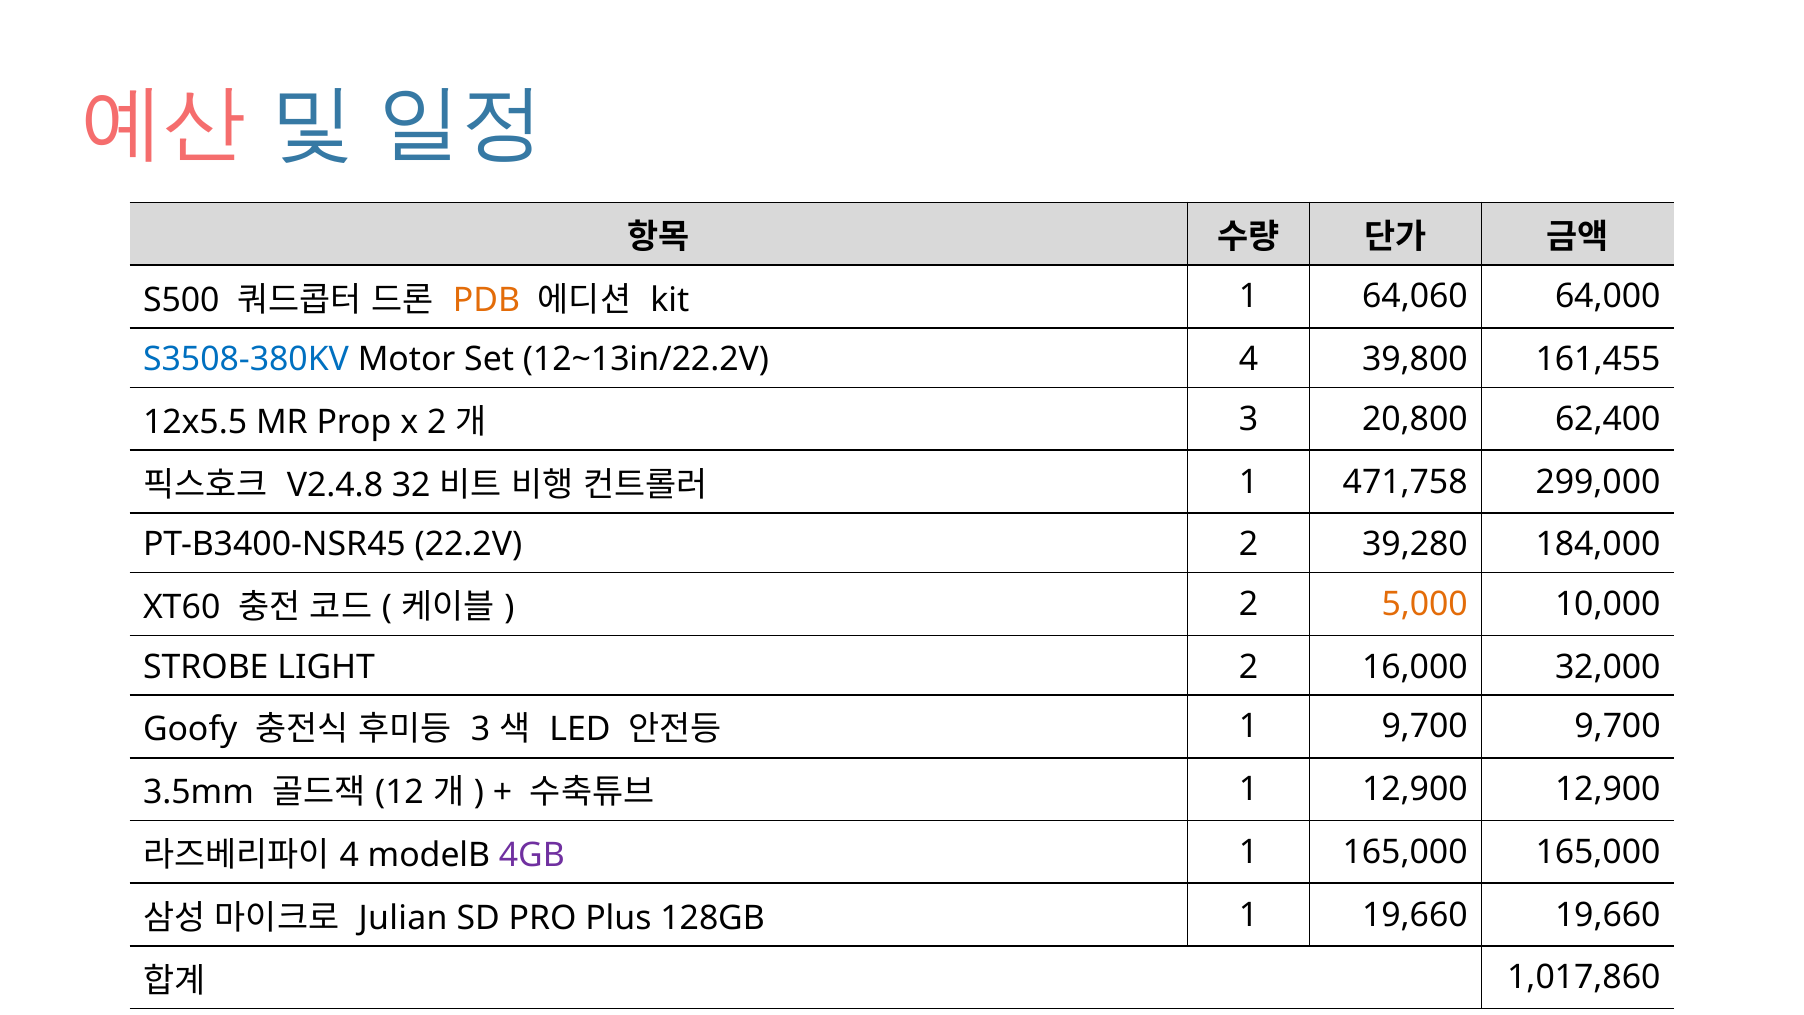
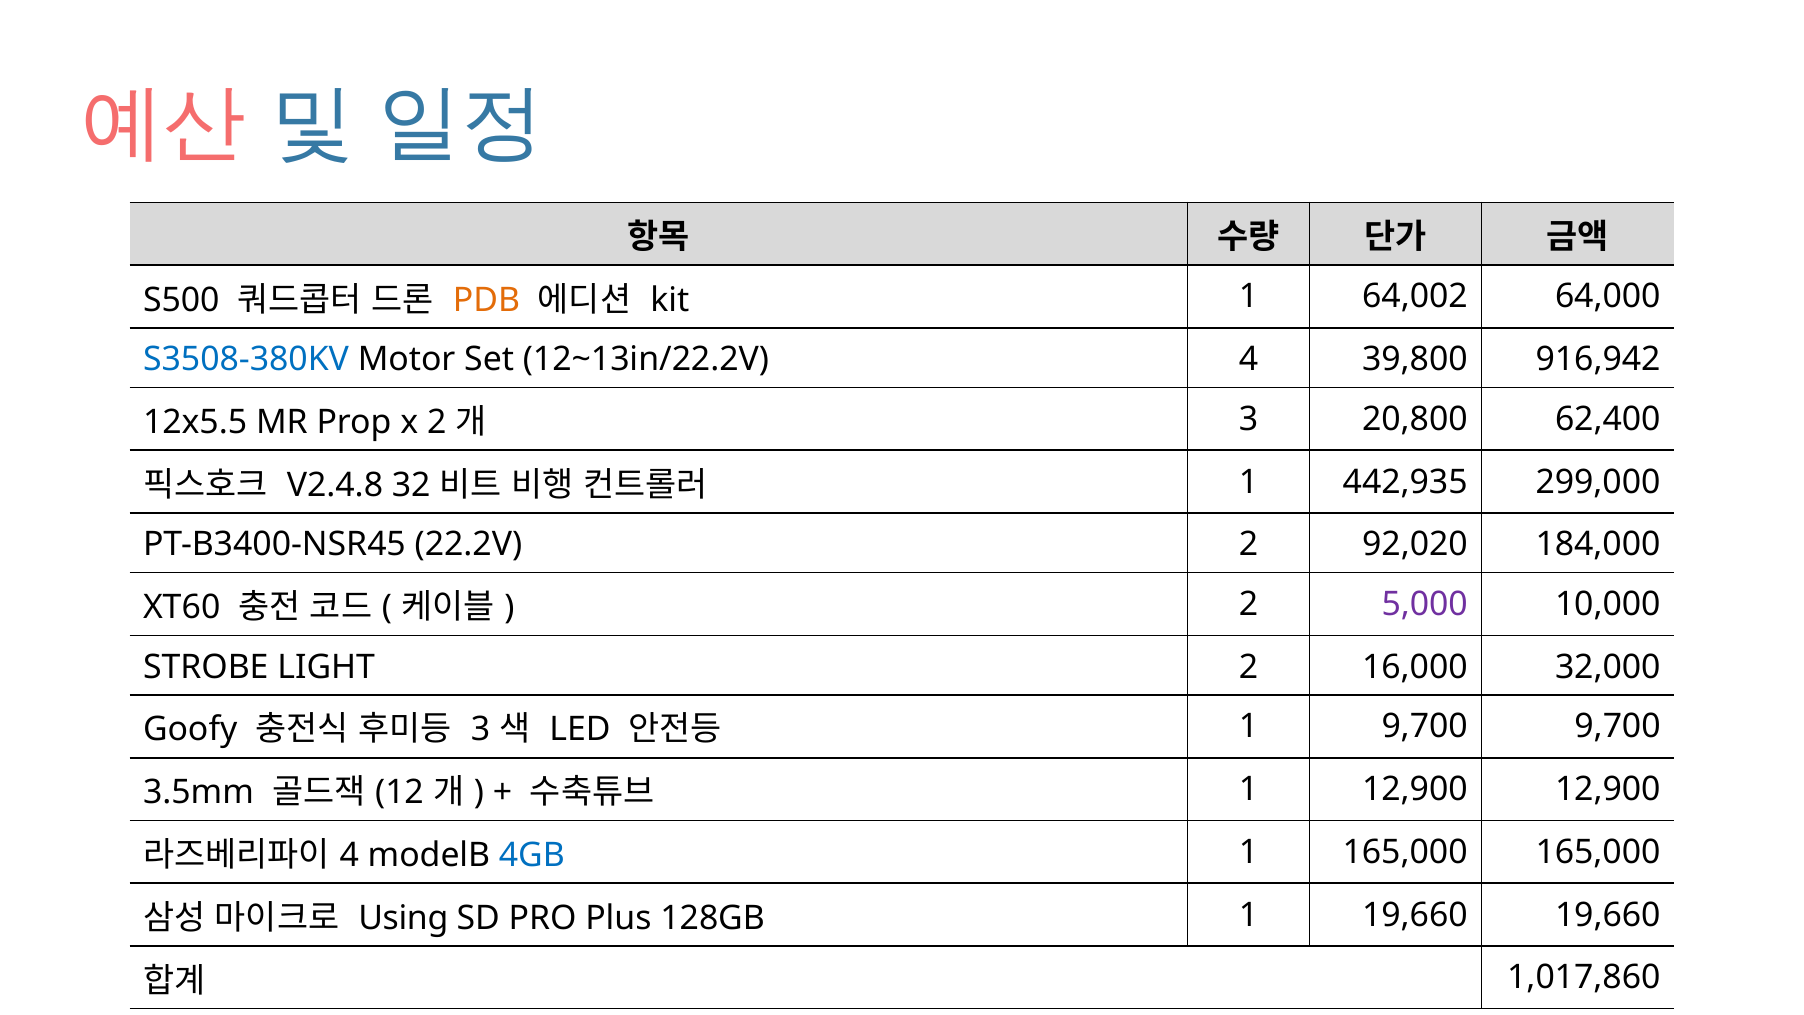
64,060: 64,060 -> 64,002 (1415, 297)
161,455: 161,455 -> 916,942 (1598, 359)
471,758: 471,758 -> 442,935 (1405, 482)
39,280: 39,280 -> 92,020 (1415, 544)
5,000 colour: orange -> purple (1425, 604)
4GB colour: purple -> blue (532, 855)
Julian: Julian -> Using (403, 918)
